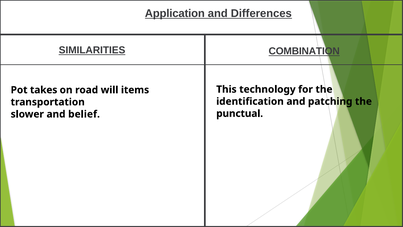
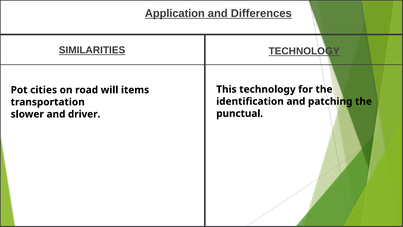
SIMILARITIES COMBINATION: COMBINATION -> TECHNOLOGY (304, 51)
takes: takes -> cities (44, 90)
belief: belief -> driver (84, 114)
